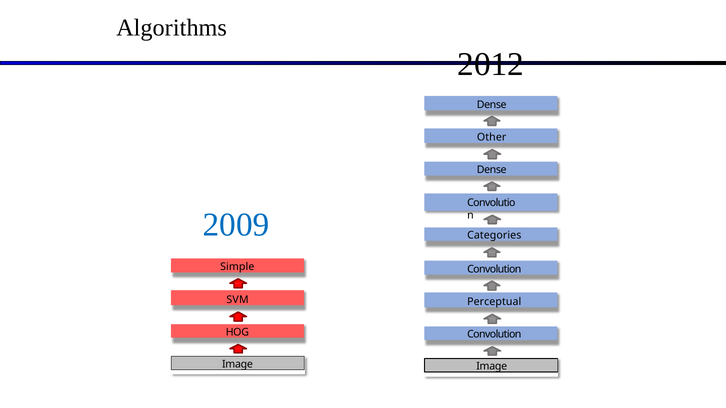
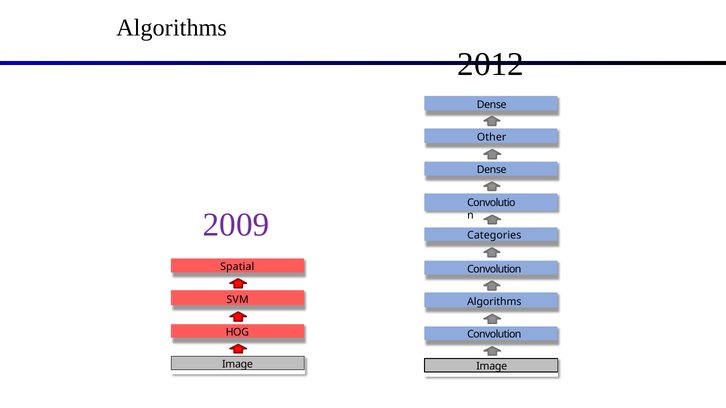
2009 colour: blue -> purple (236, 225)
Simple: Simple -> Spatial (237, 267)
Perceptual: Perceptual -> Algorithms (494, 302)
